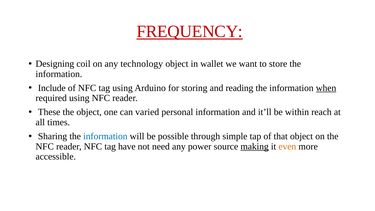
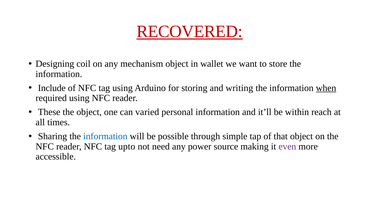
FREQUENCY: FREQUENCY -> RECOVERED (190, 32)
technology: technology -> mechanism (142, 64)
reading: reading -> writing (239, 88)
have: have -> upto (127, 146)
making underline: present -> none (255, 146)
even colour: orange -> purple (287, 146)
